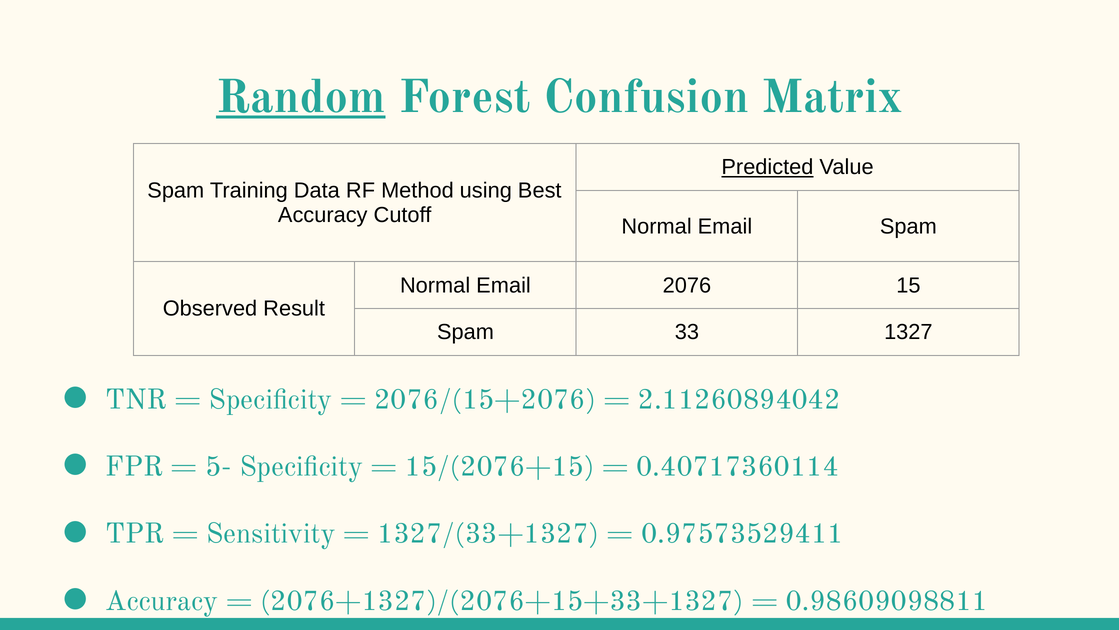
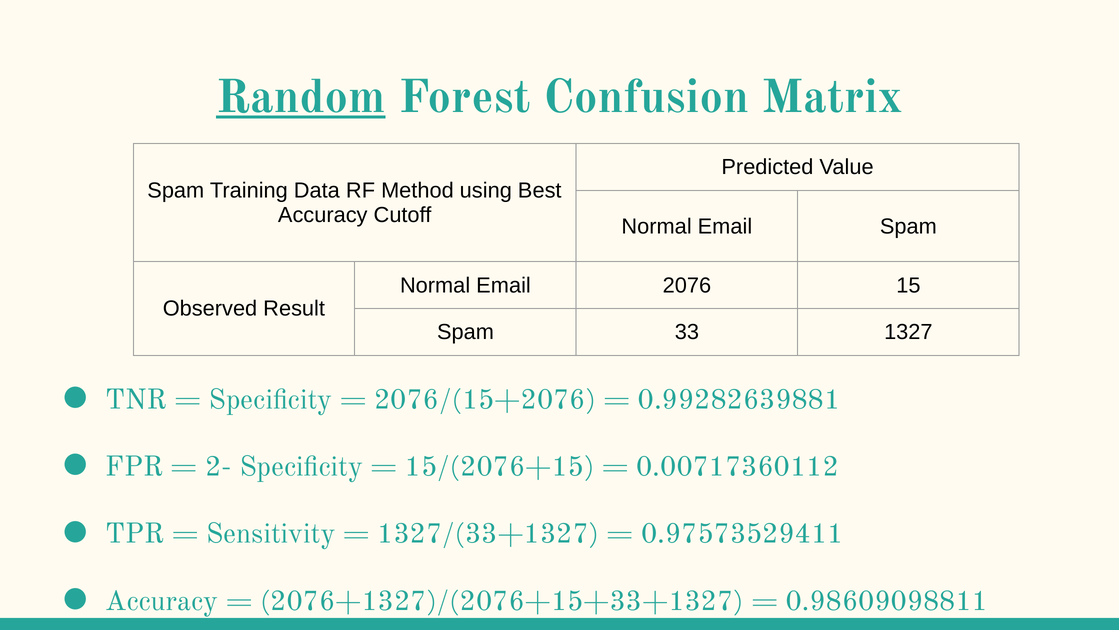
Predicted underline: present -> none (767, 167)
2.11260894042: 2.11260894042 -> 0.99282639881 (739, 399)
5-: 5- -> 2- (218, 466)
0.40717360114: 0.40717360114 -> 0.00717360112 (738, 466)
